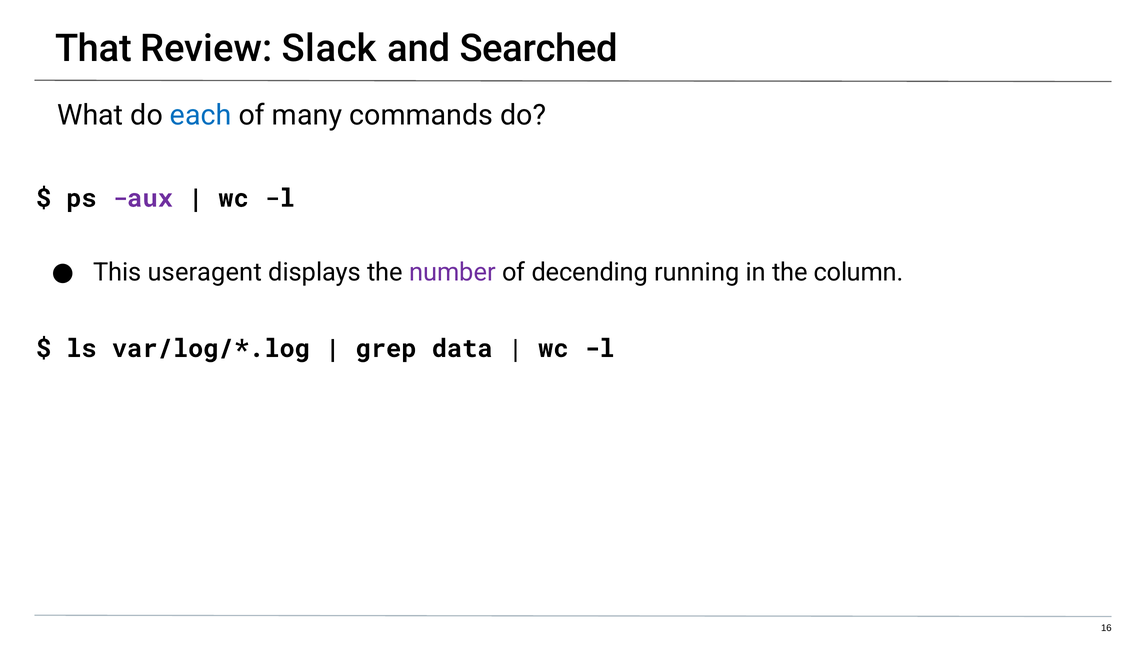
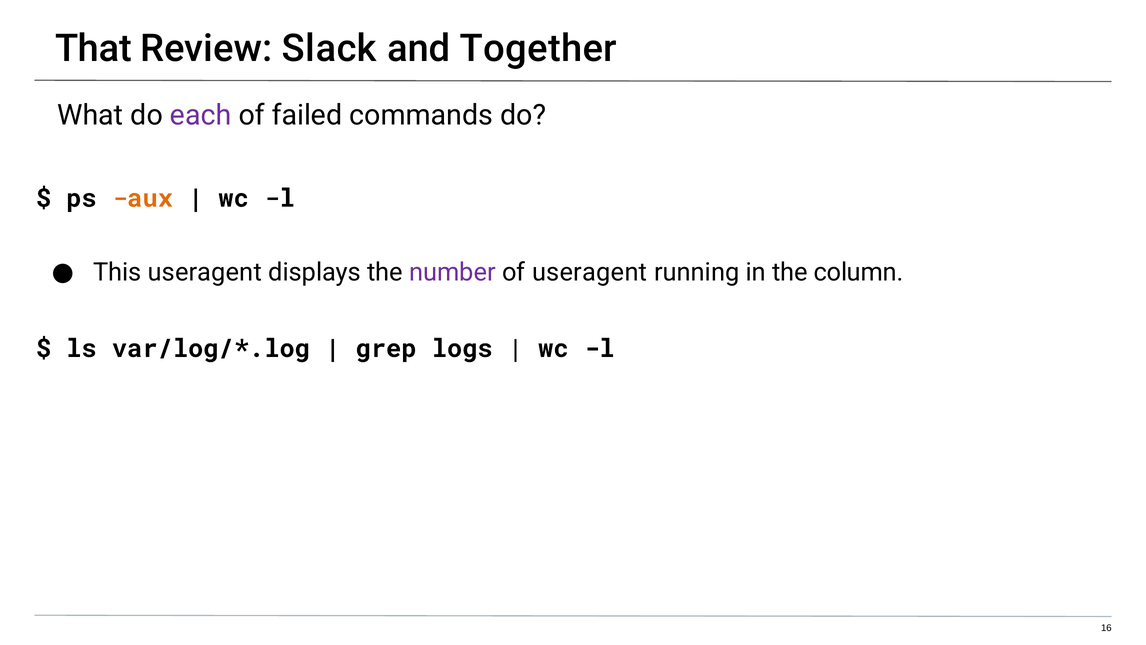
Searched: Searched -> Together (538, 49)
each colour: blue -> purple (201, 115)
many: many -> failed (307, 115)
aux colour: purple -> orange (142, 198)
of decending: decending -> useragent (590, 272)
data: data -> logs (462, 348)
